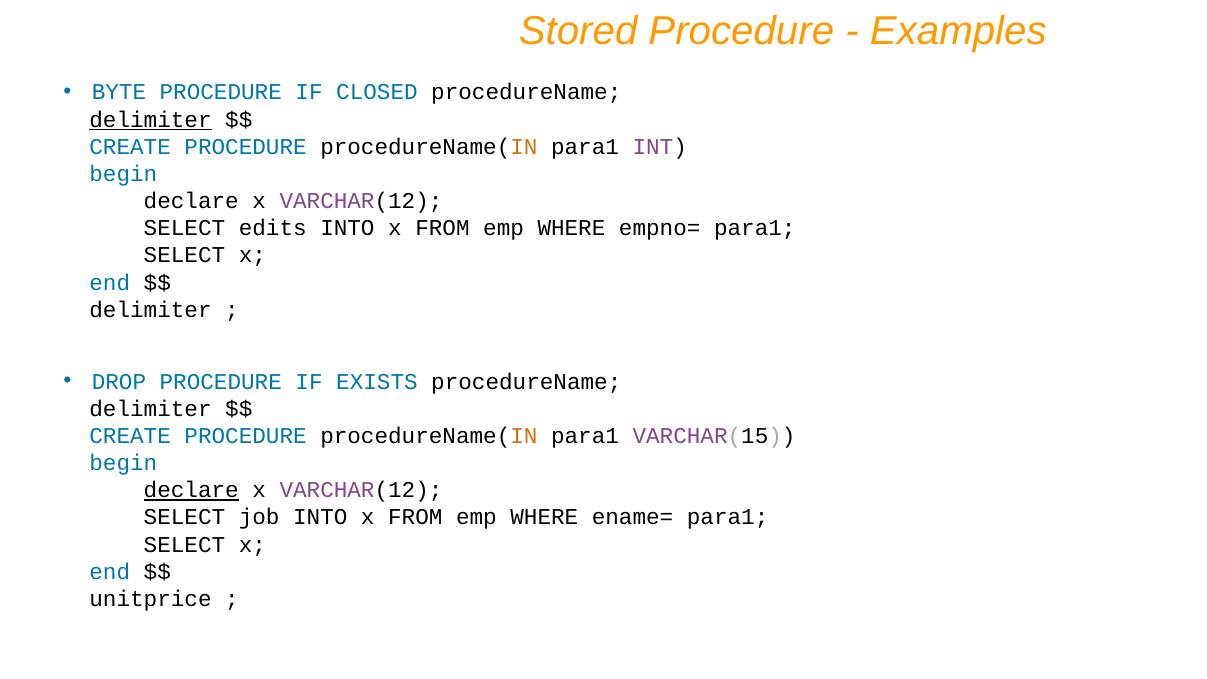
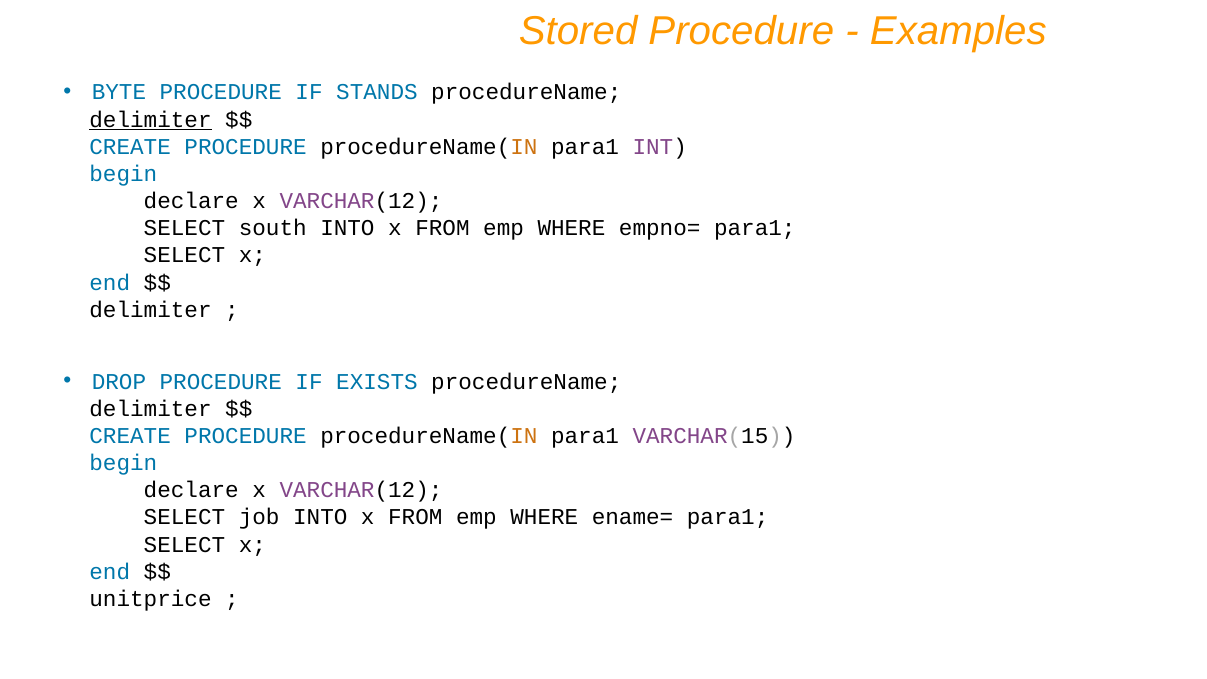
CLOSED: CLOSED -> STANDS (377, 93)
edits: edits -> south (273, 228)
declare underline: present -> none (191, 490)
